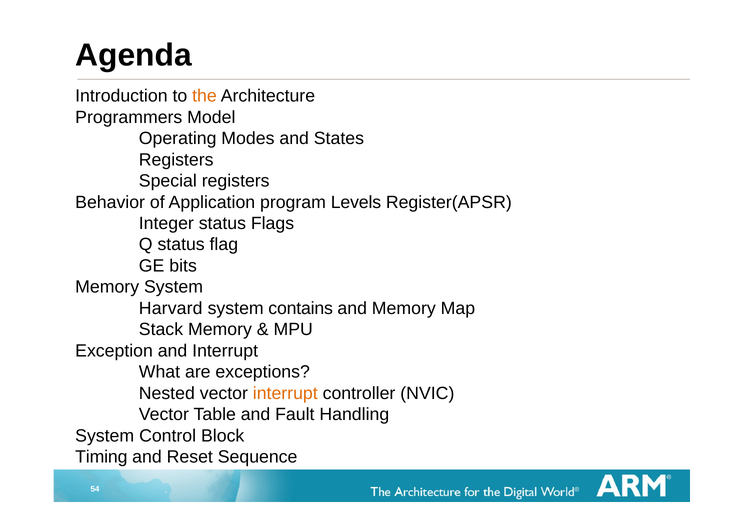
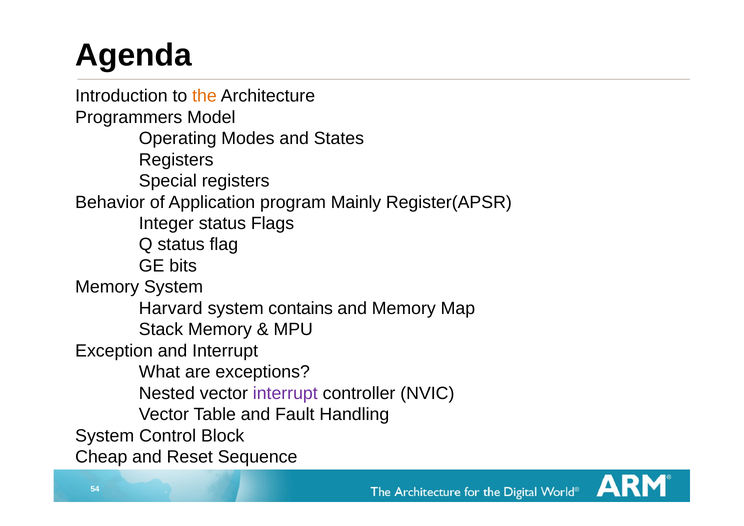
Levels: Levels -> Mainly (356, 202)
interrupt colour: orange -> purple (285, 393)
Timing: Timing -> Cheap (101, 457)
